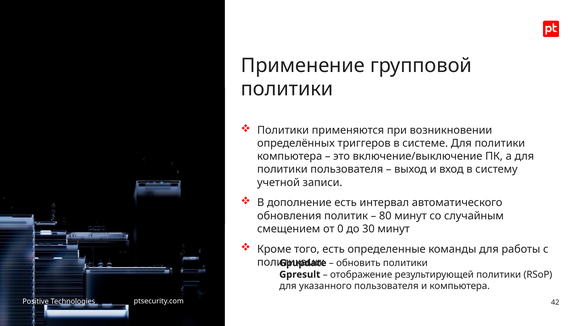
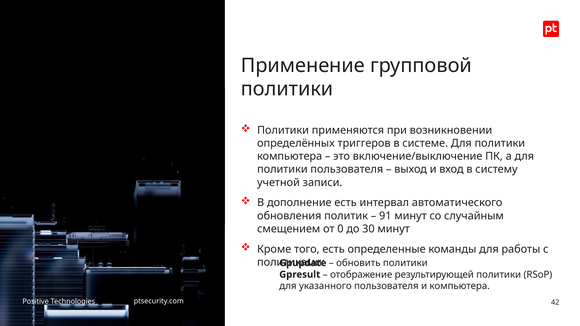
80: 80 -> 91 (385, 216)
